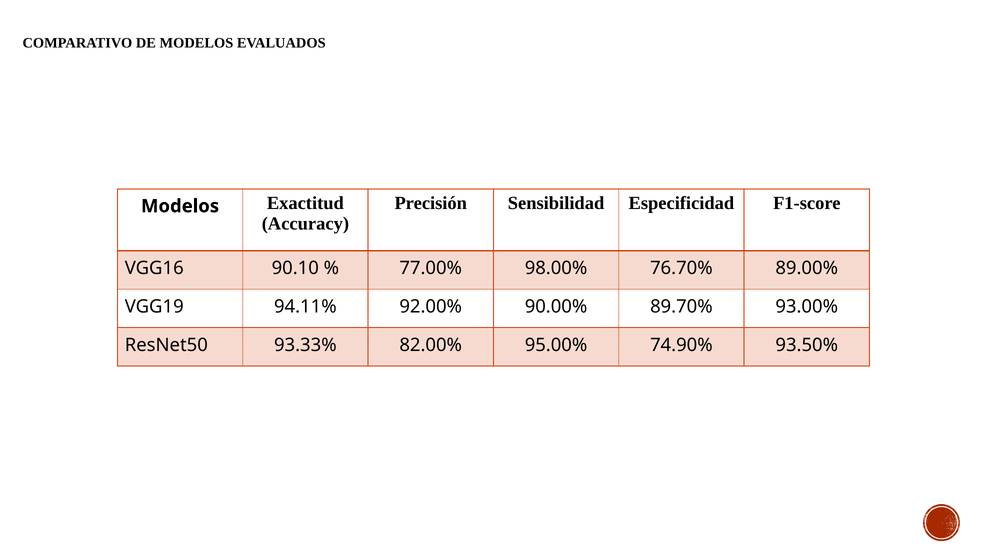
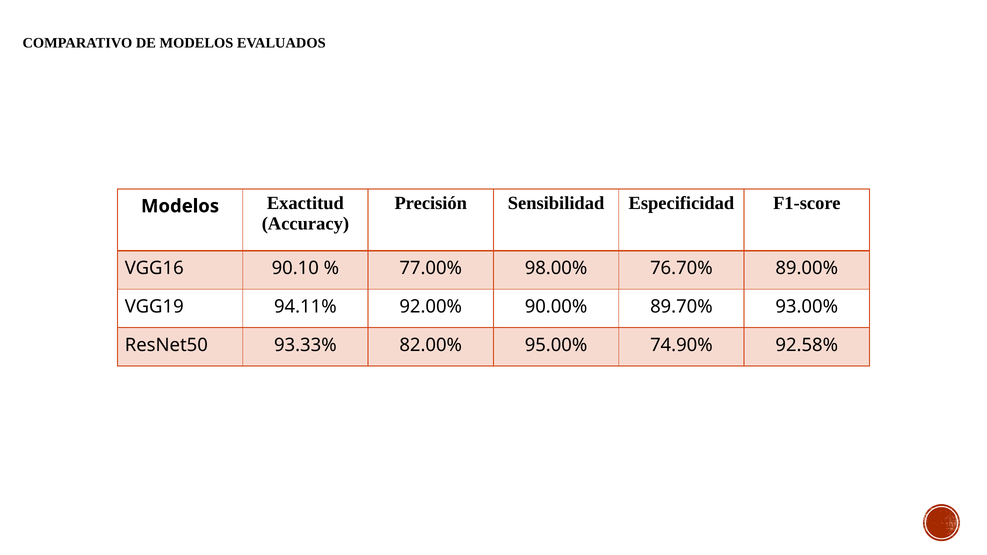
93.50%: 93.50% -> 92.58% (807, 345)
